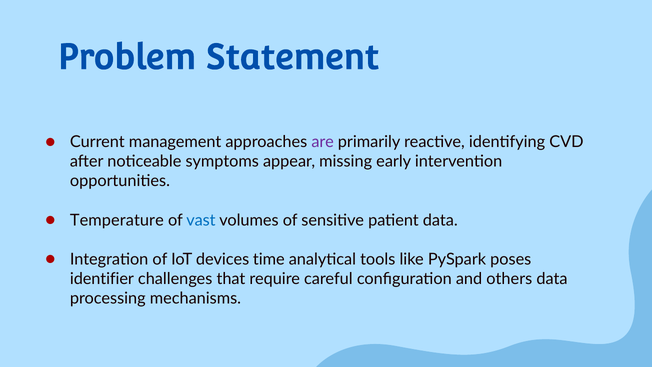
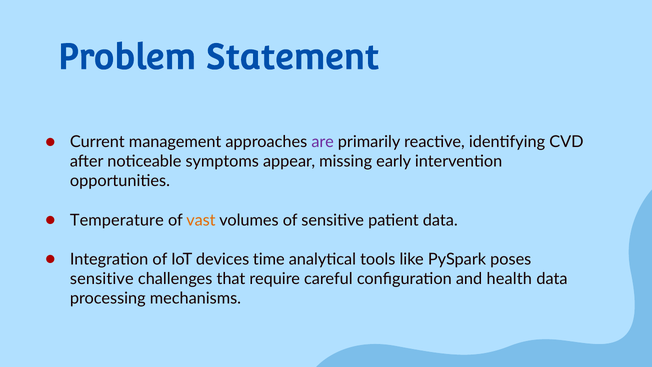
vast colour: blue -> orange (201, 220)
identifier: identifier -> sensitive (102, 279)
others: others -> health (509, 279)
